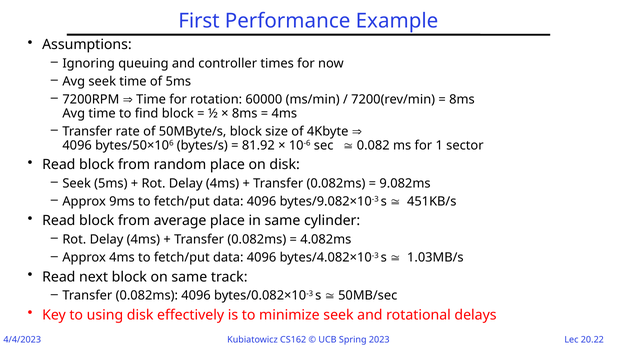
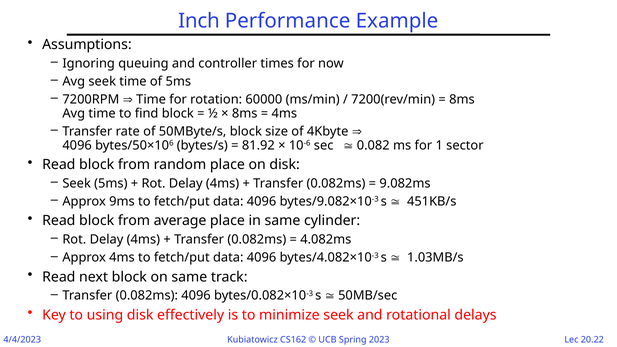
First: First -> Inch (199, 21)
